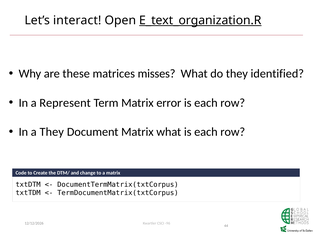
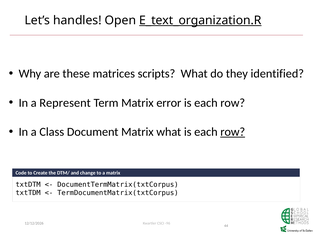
interact: interact -> handles (77, 21)
misses: misses -> scripts (156, 74)
a They: They -> Class (52, 132)
row underline: none -> present (233, 132)
